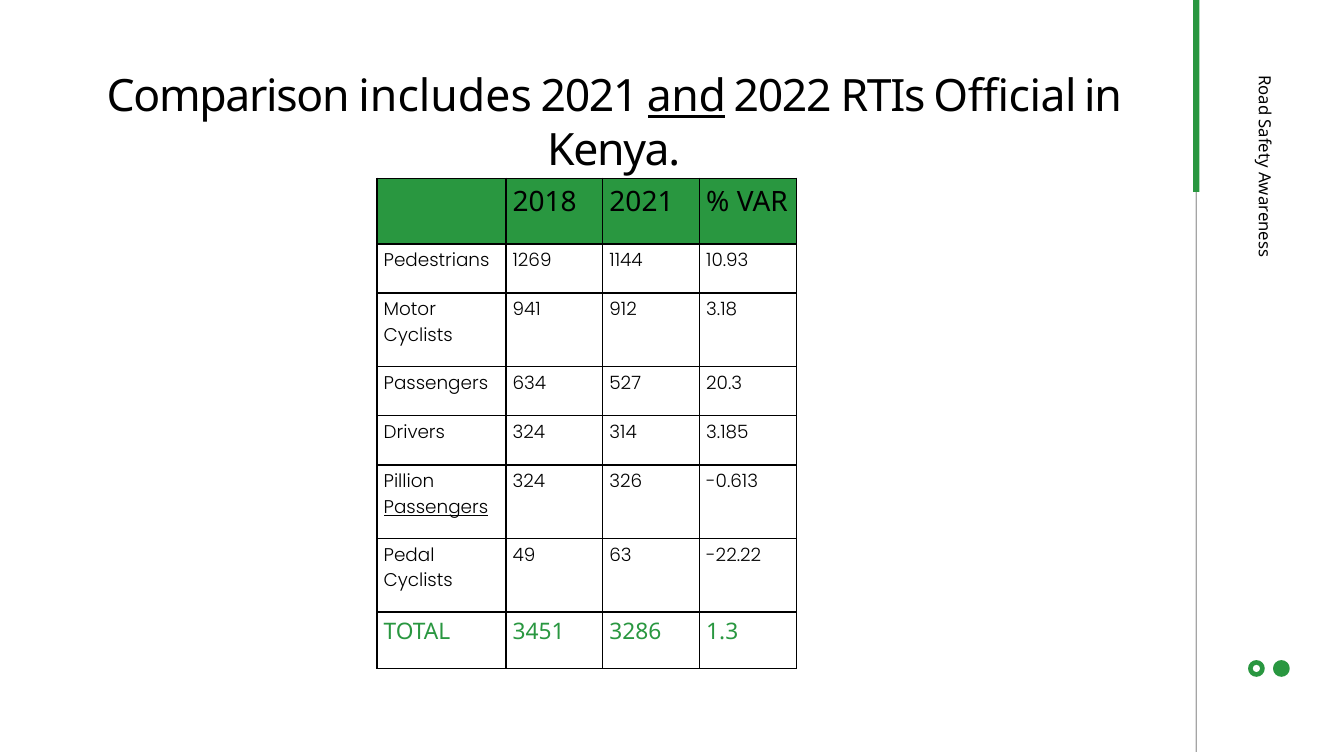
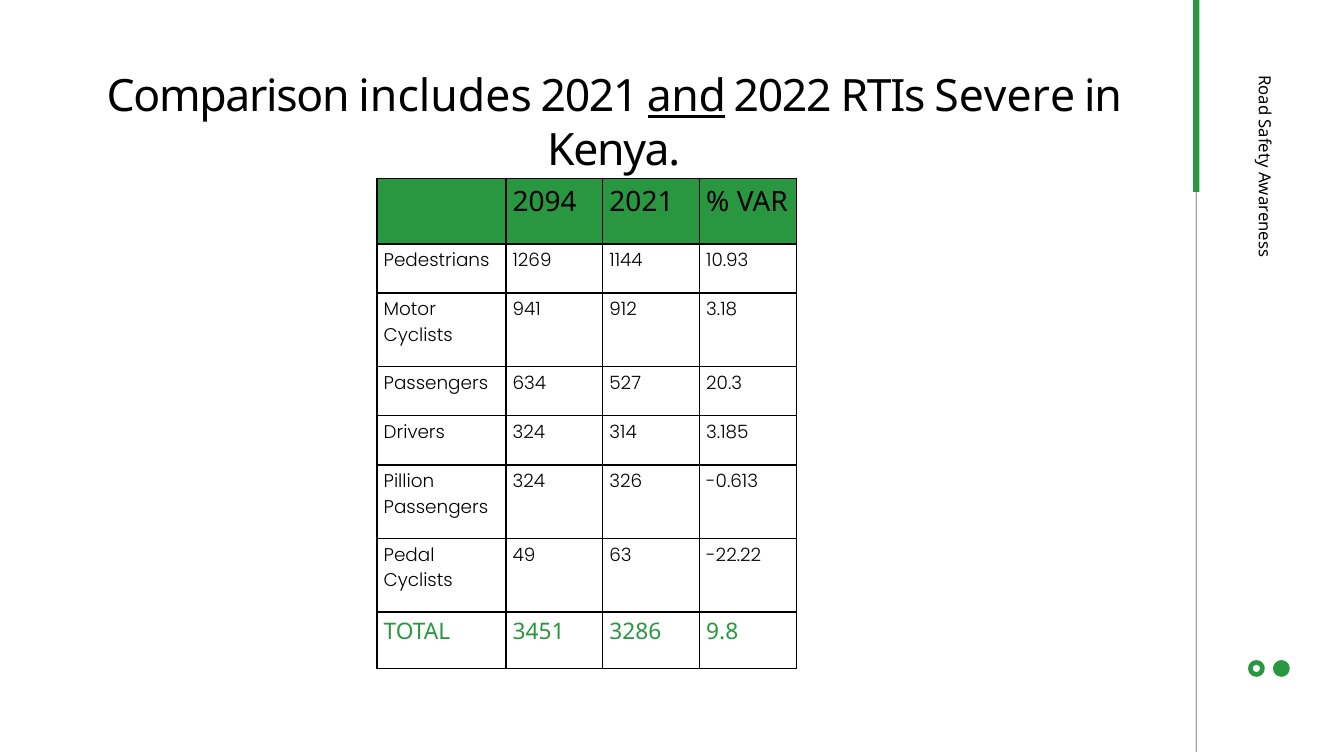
Official: Official -> Severe (1005, 97)
2018: 2018 -> 2094 (545, 202)
Passengers underline: present -> none (436, 507)
1.3: 1.3 -> 9.8 (722, 632)
